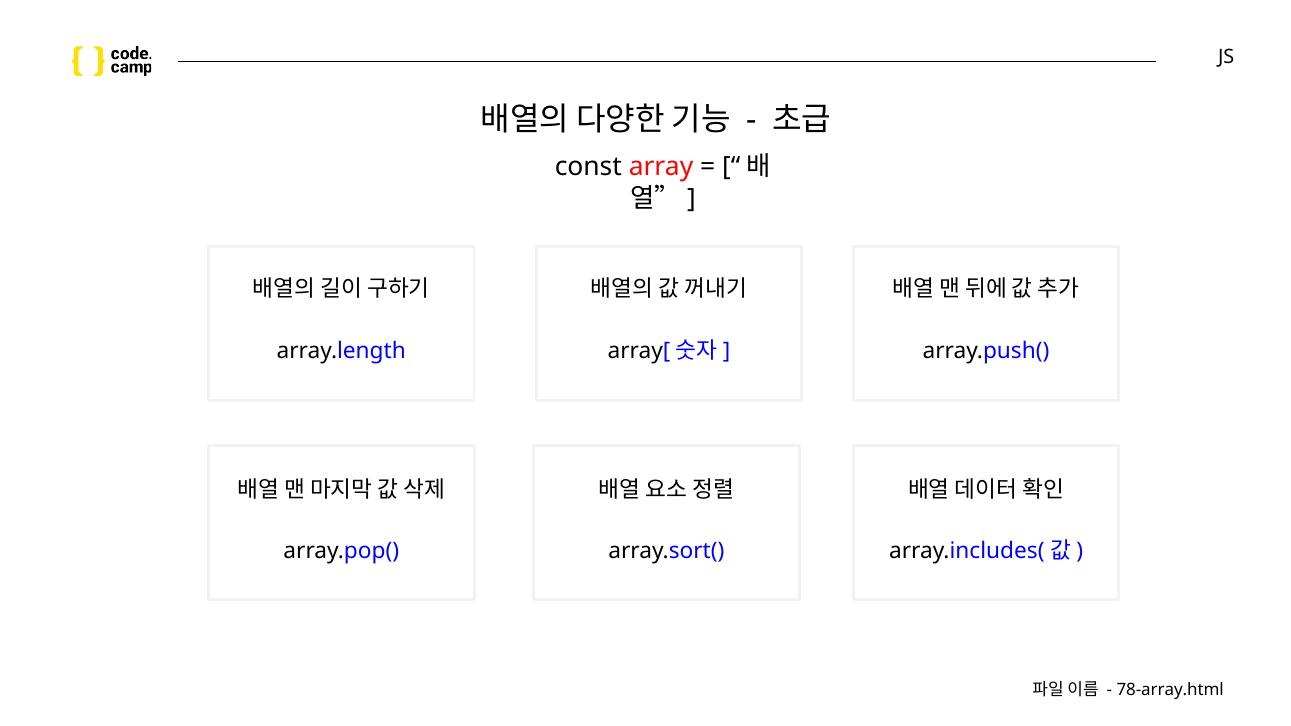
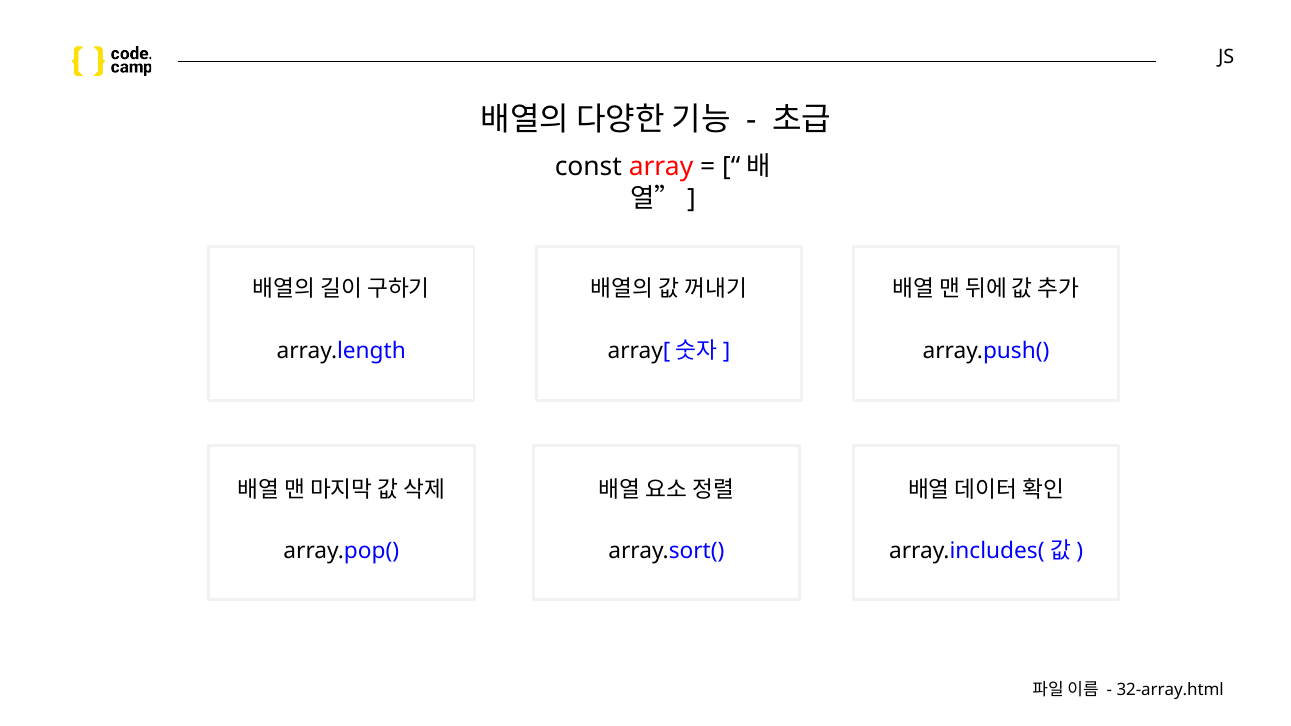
78-array.html: 78-array.html -> 32-array.html (1170, 690)
